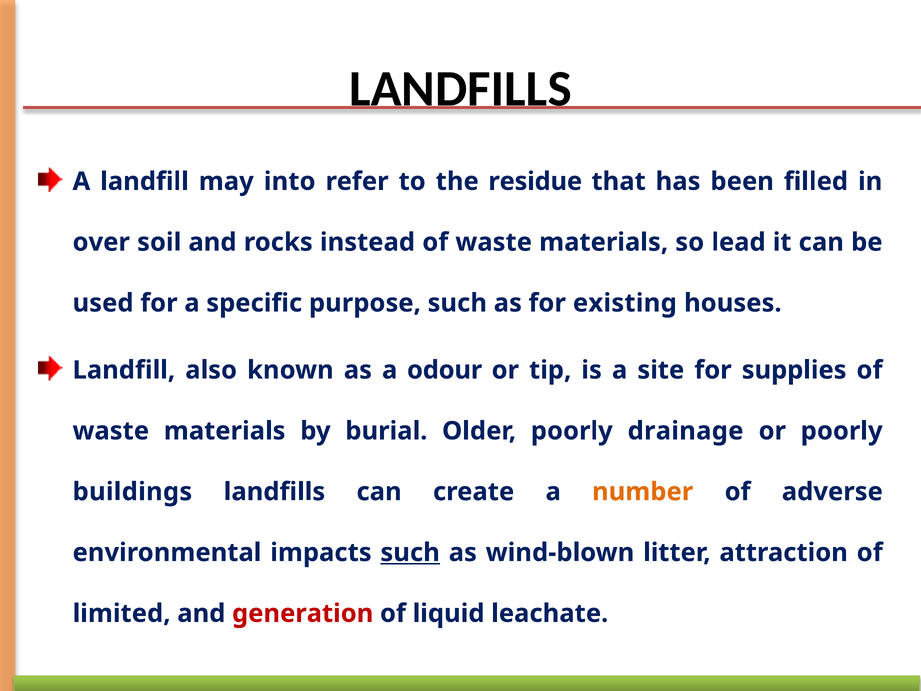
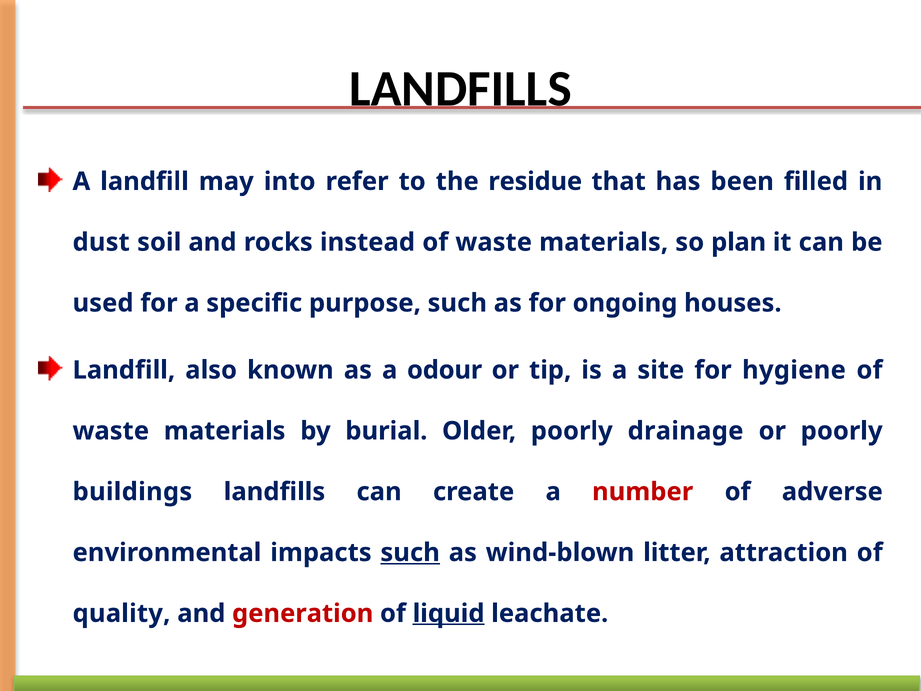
over: over -> dust (101, 242)
lead: lead -> plan (739, 242)
existing: existing -> ongoing (625, 303)
supplies: supplies -> hygiene (794, 370)
number colour: orange -> red (643, 492)
limited: limited -> quality (121, 613)
liquid underline: none -> present (449, 613)
